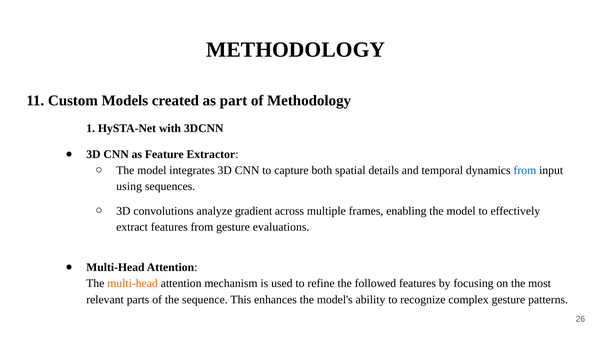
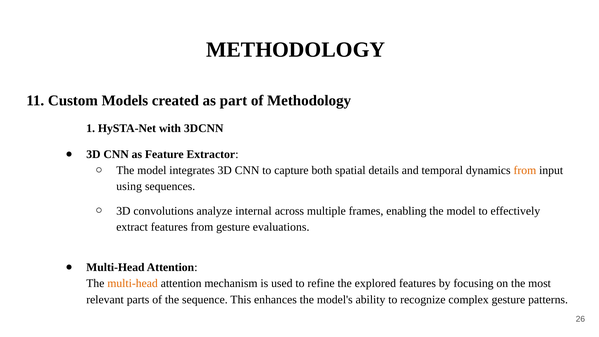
from colour: blue -> orange (525, 170)
gradient: gradient -> internal (253, 211)
followed: followed -> explored (375, 283)
